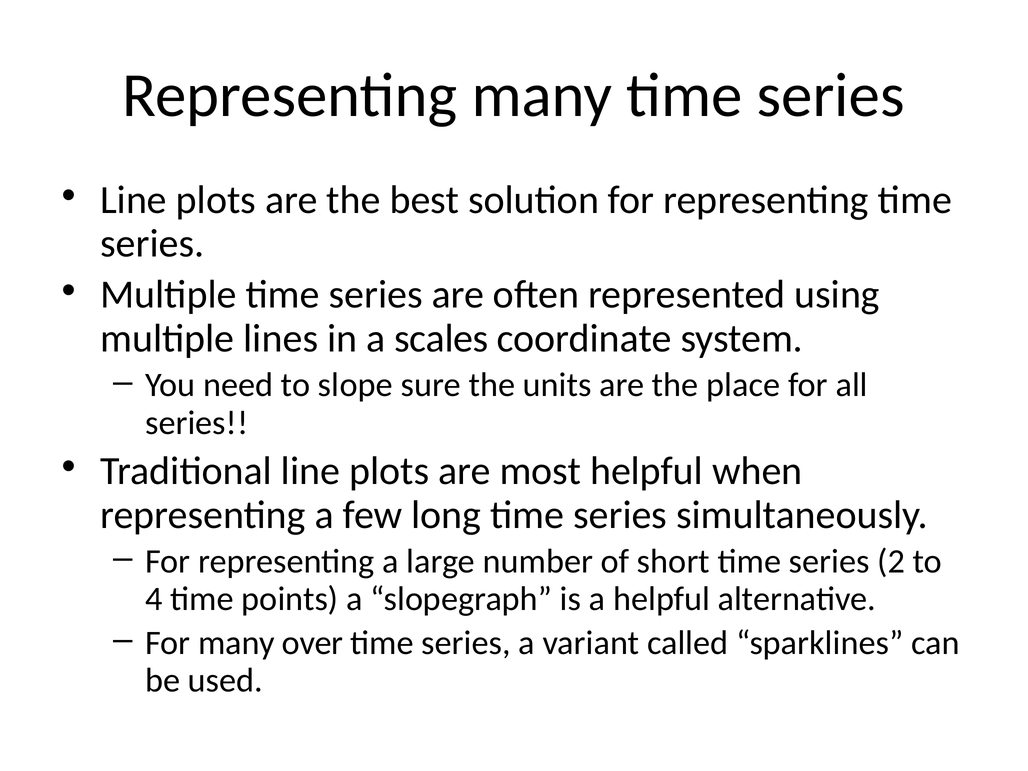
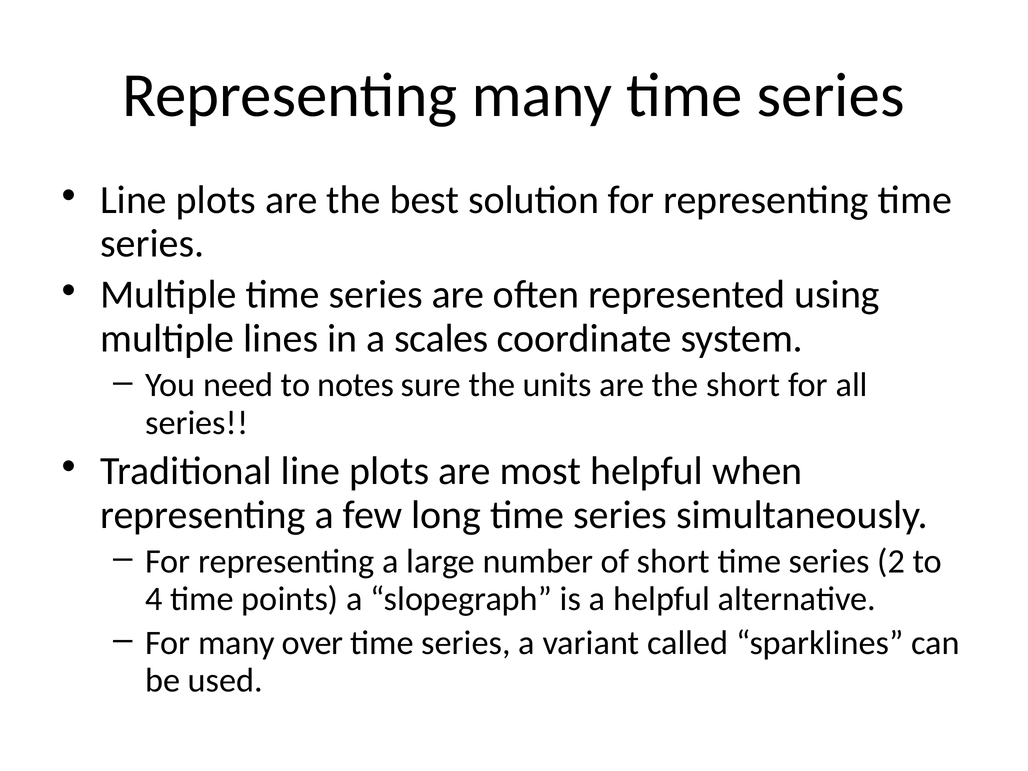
slope: slope -> notes (356, 385)
the place: place -> short (743, 385)
